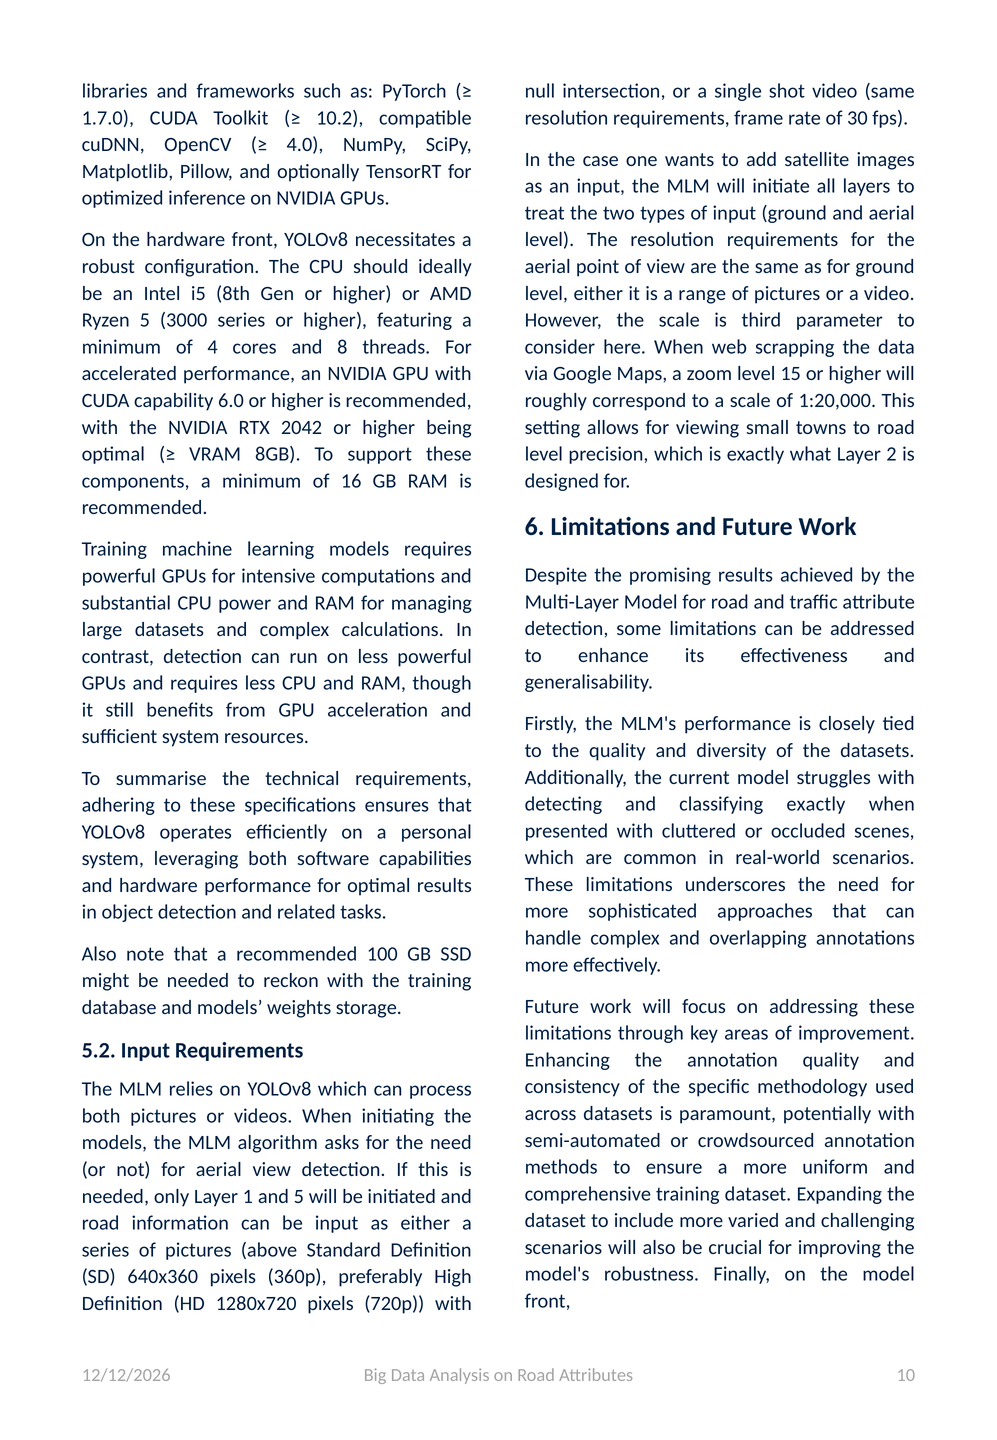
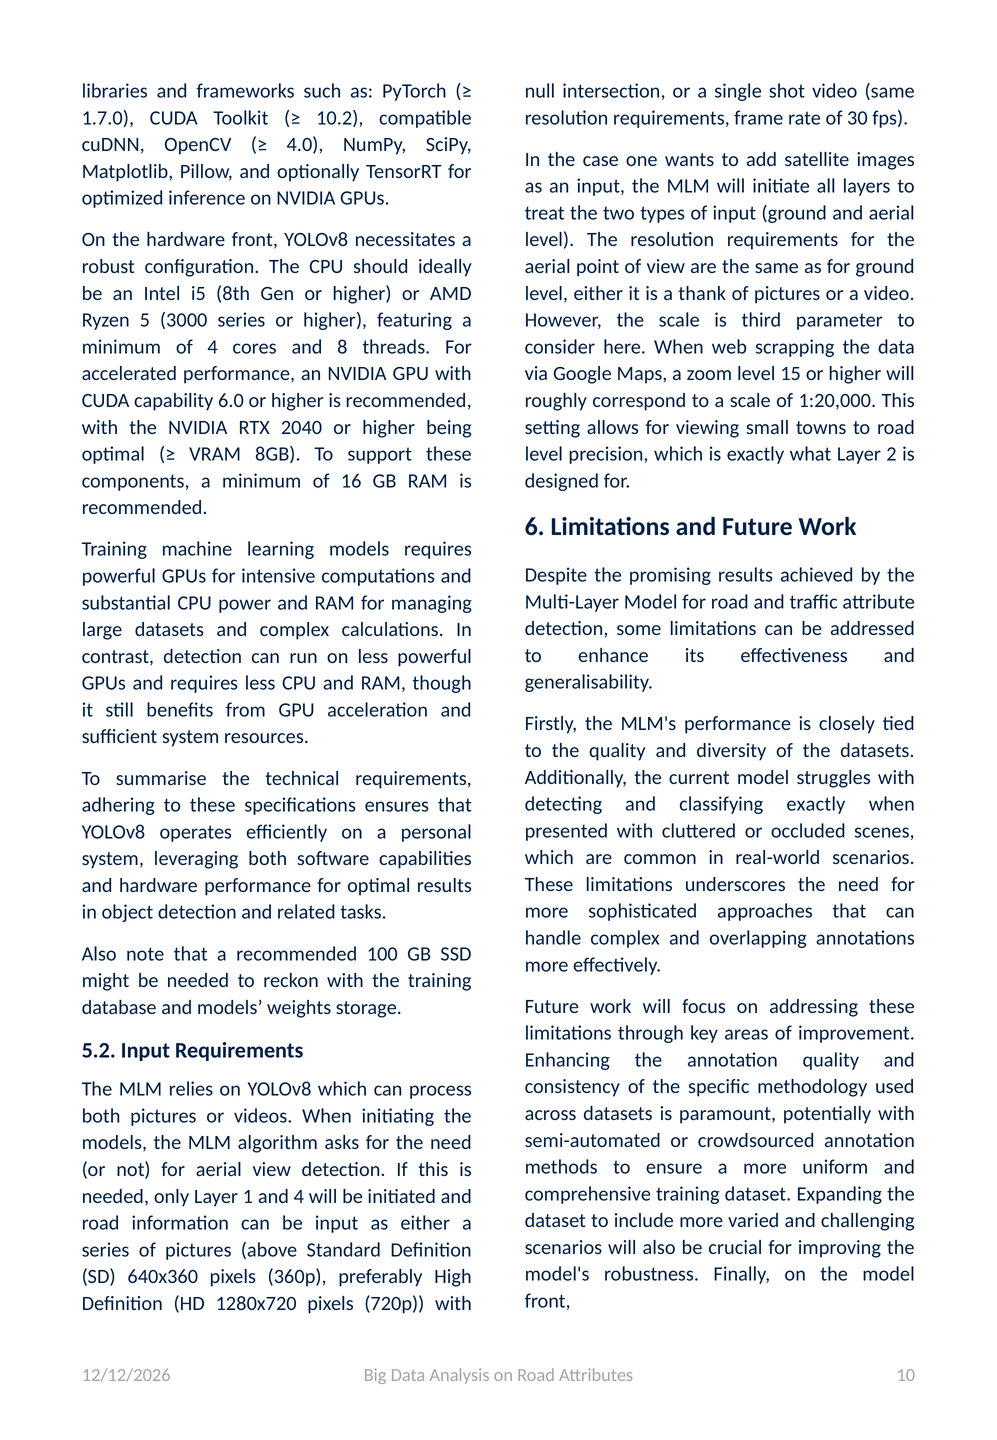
range: range -> thank (702, 293)
2042: 2042 -> 2040 (301, 427)
and 5: 5 -> 4 (299, 1197)
